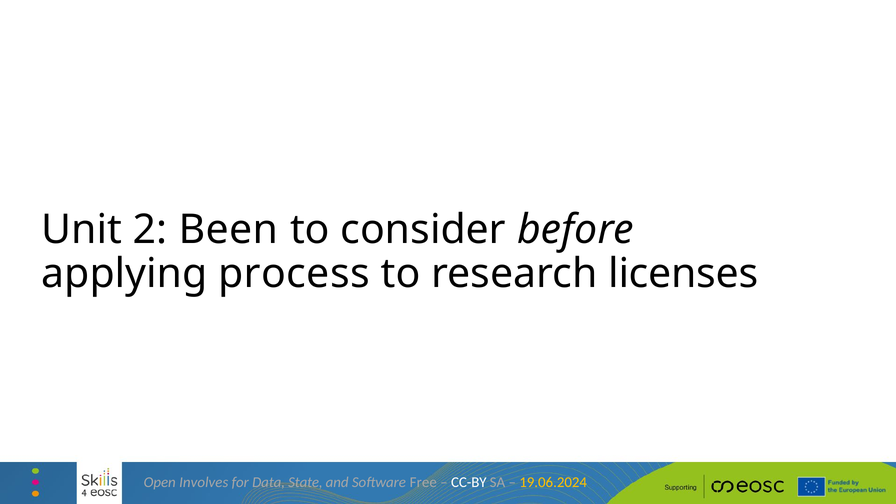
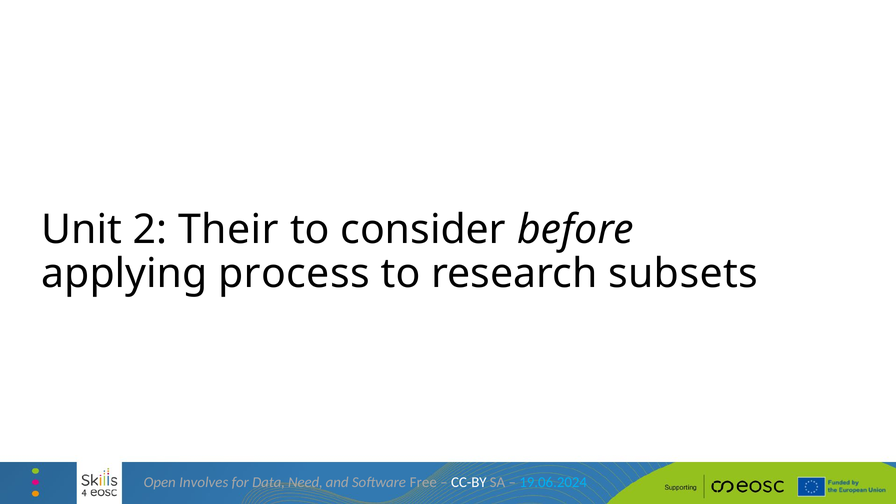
Been: Been -> Their (229, 230)
licenses: licenses -> subsets (683, 274)
State: State -> Need (305, 482)
19.06.2024 colour: yellow -> light blue (553, 482)
